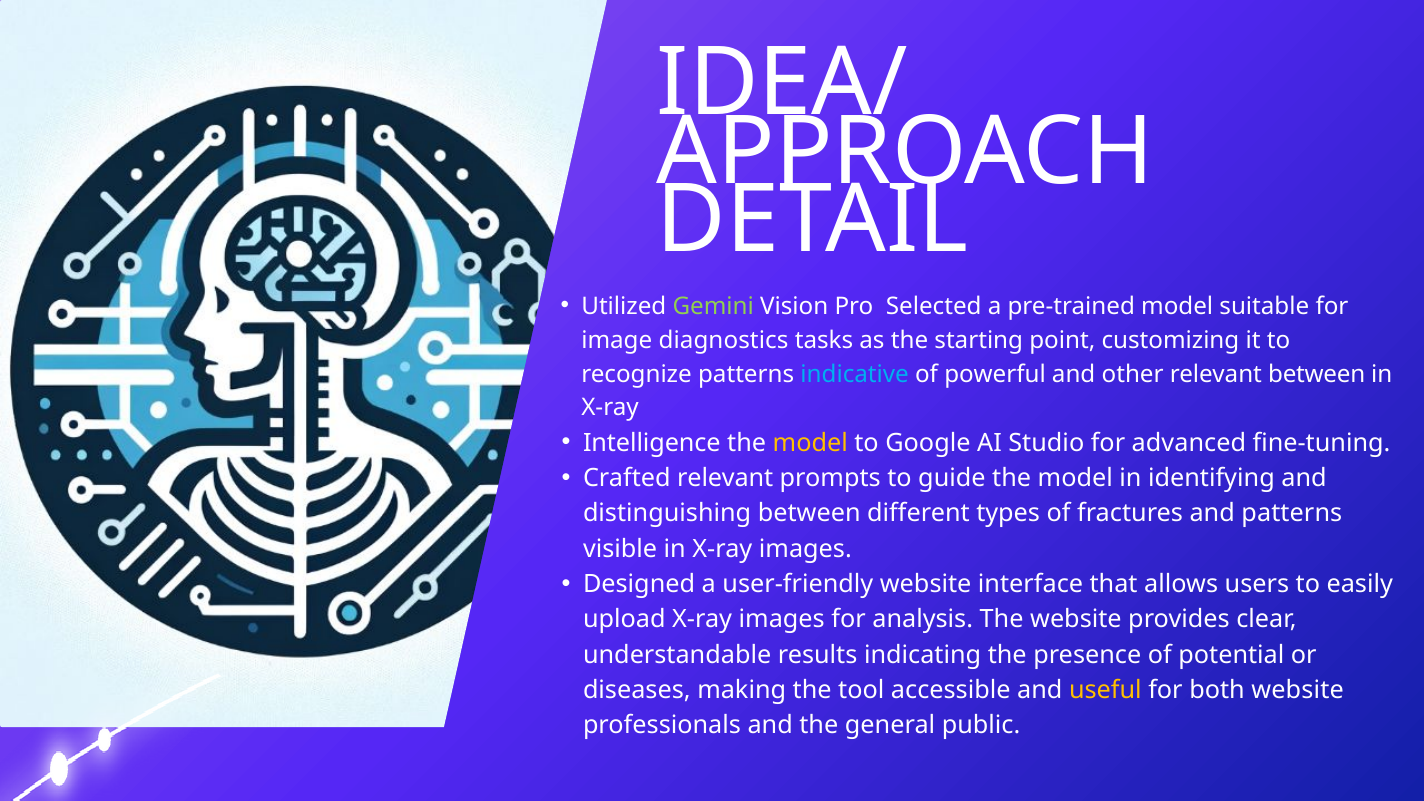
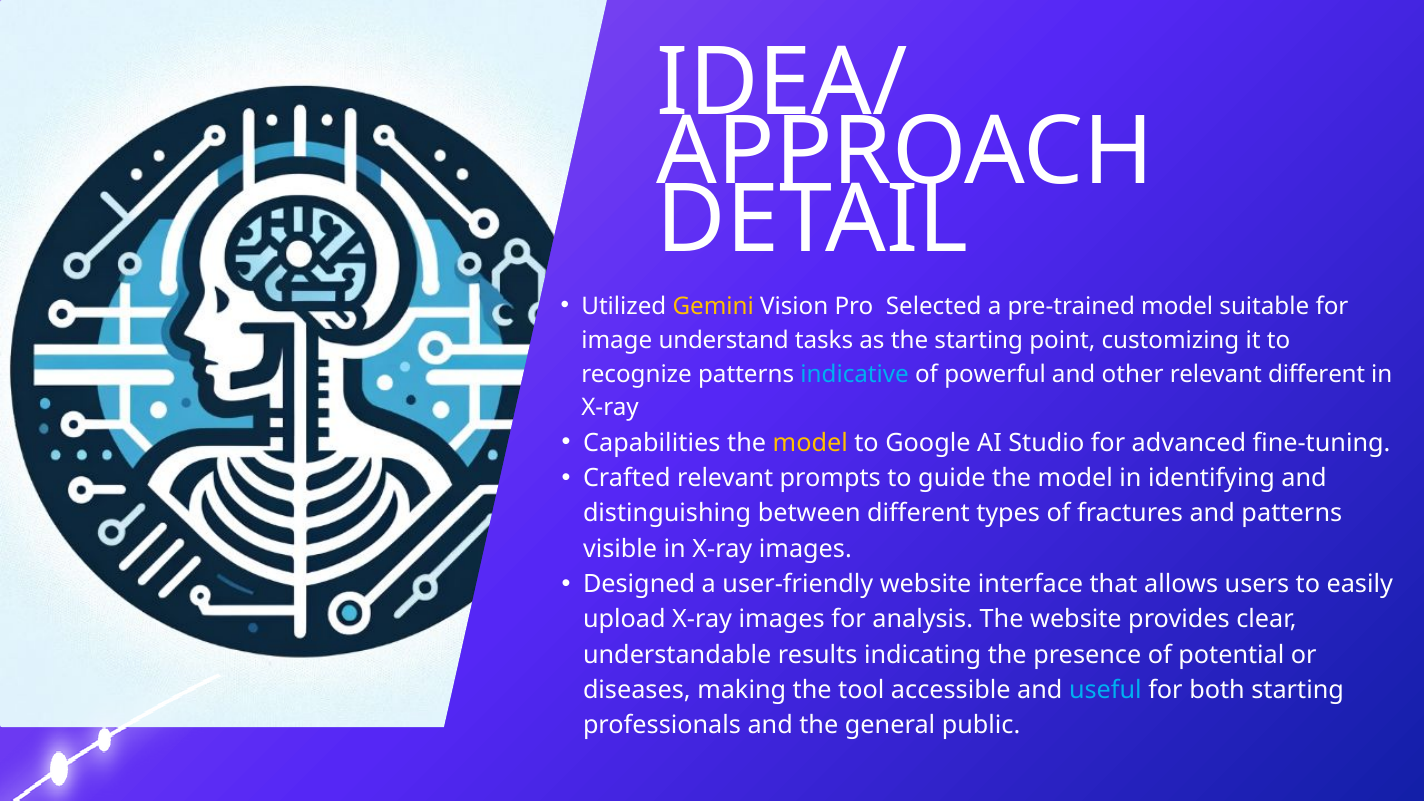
Gemini colour: light green -> yellow (713, 306)
diagnostics: diagnostics -> understand (724, 340)
relevant between: between -> different (1317, 374)
Intelligence: Intelligence -> Capabilities (652, 443)
useful colour: yellow -> light blue (1105, 690)
both website: website -> starting (1298, 690)
